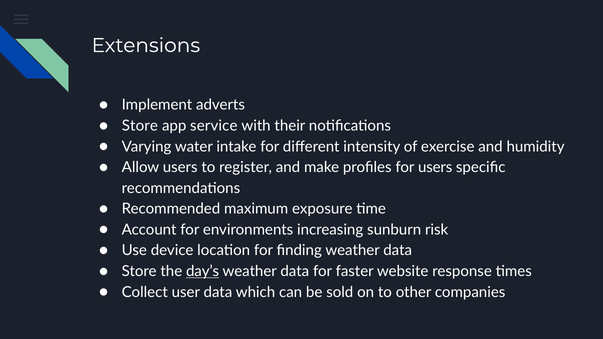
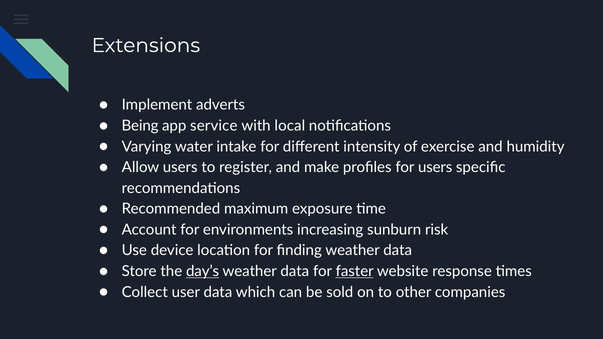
Store: Store -> Being (140, 126)
their: their -> local (290, 126)
faster underline: none -> present (355, 271)
